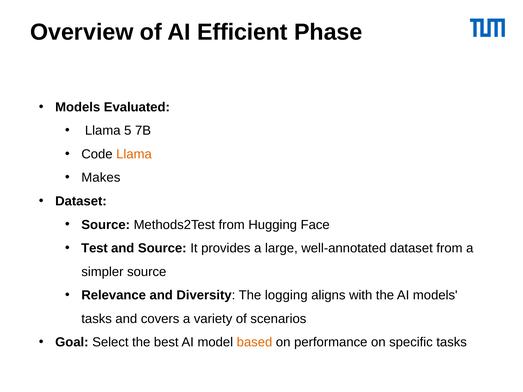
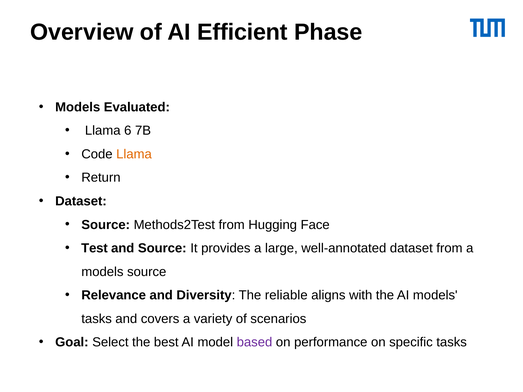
5: 5 -> 6 (128, 131)
Makes: Makes -> Return (101, 178)
simpler: simpler -> models (102, 272)
logging: logging -> reliable (286, 295)
based colour: orange -> purple (255, 343)
